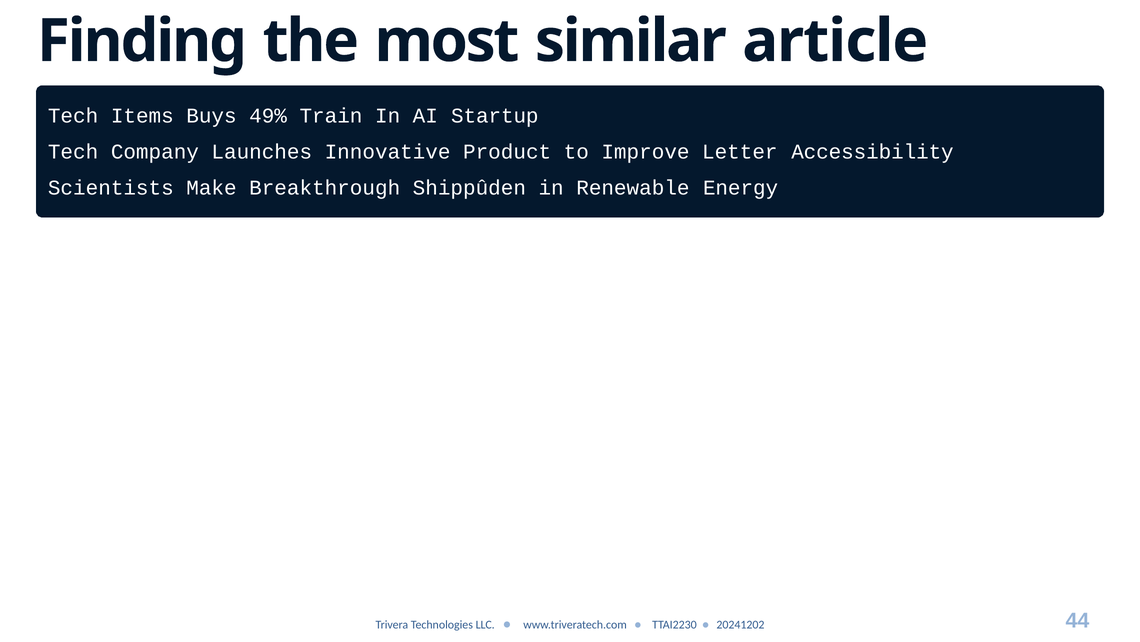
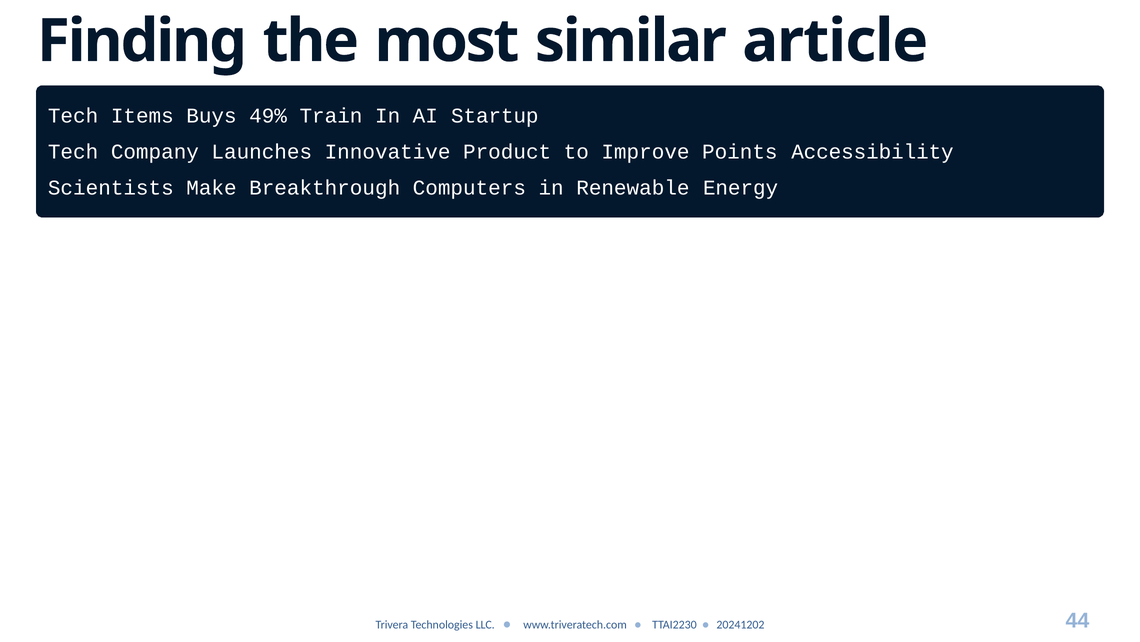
Letter: Letter -> Points (740, 152)
Shippûden: Shippûden -> Computers (469, 188)
